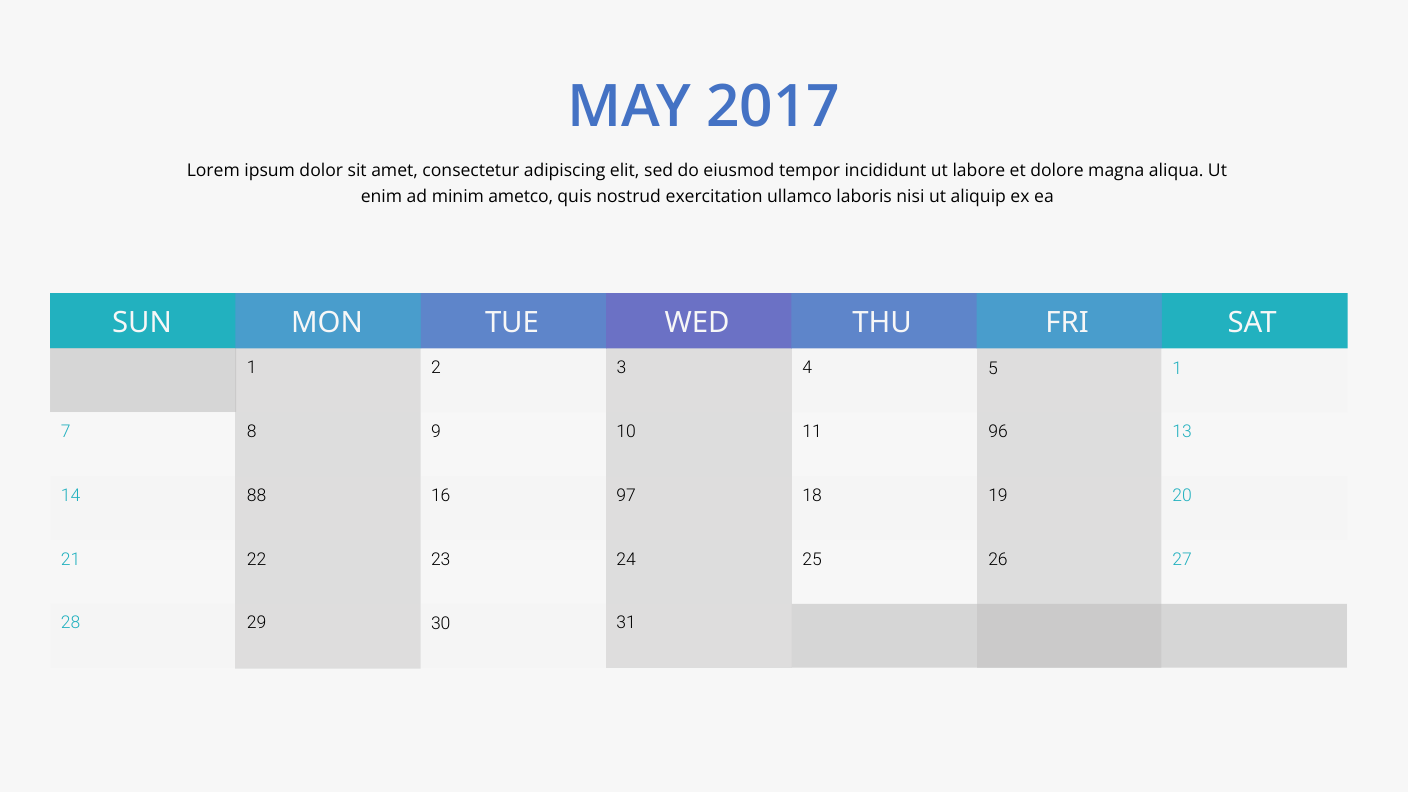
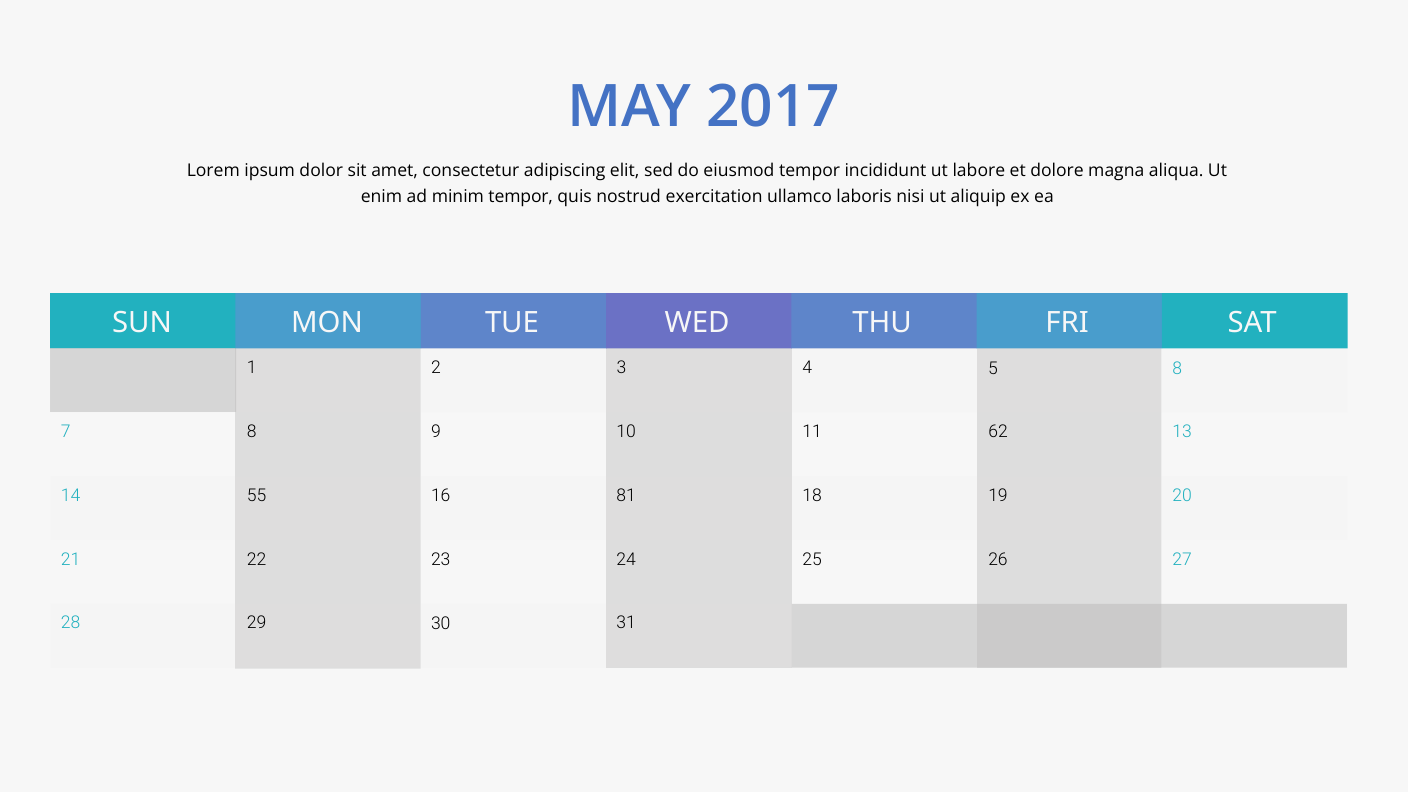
minim ametco: ametco -> tempor (521, 197)
5 1: 1 -> 8 (1177, 368)
96: 96 -> 62 (998, 432)
88: 88 -> 55 (257, 496)
97: 97 -> 81 (626, 496)
